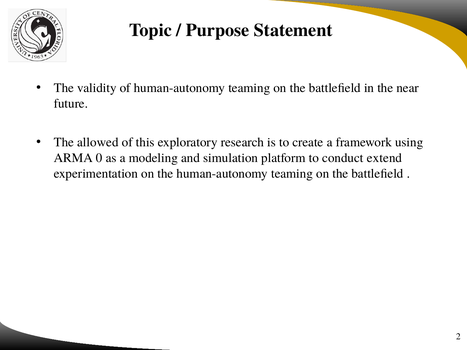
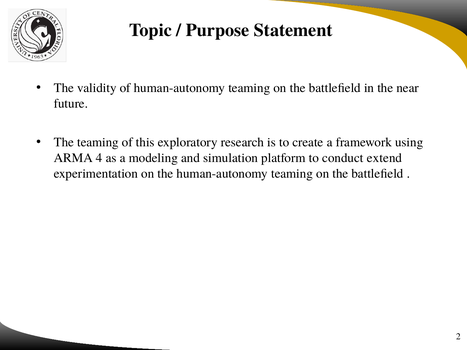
The allowed: allowed -> teaming (98, 142)
0: 0 -> 4 (99, 158)
